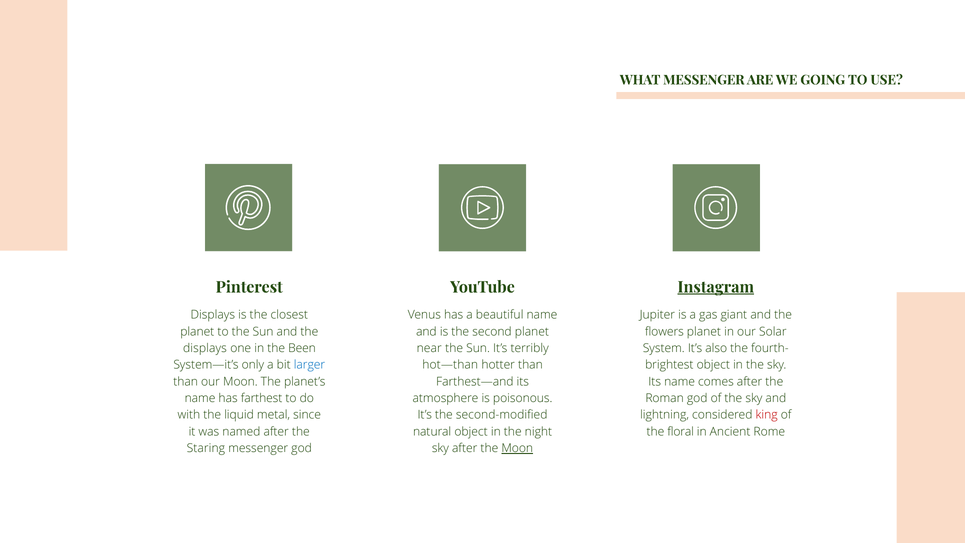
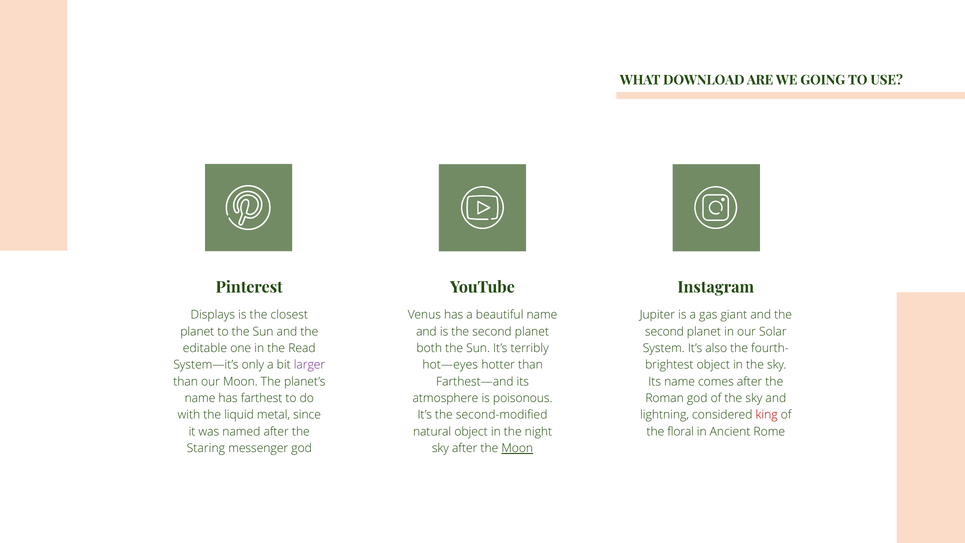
WHAT MESSENGER: MESSENGER -> DOWNLOAD (704, 80)
Instagram underline: present -> none (716, 287)
flowers: flowers -> second (664, 331)
displays: displays -> editable (205, 348)
Been: Been -> Read (302, 348)
near: near -> both (429, 348)
larger colour: blue -> purple (309, 365)
hot—than: hot—than -> hot—eyes (450, 365)
